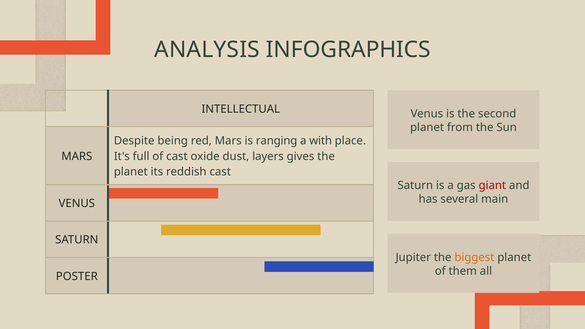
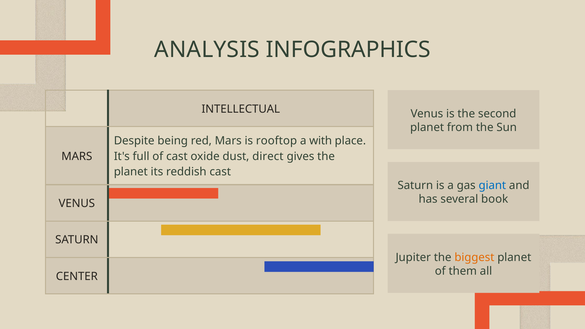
ranging: ranging -> rooftop (276, 141)
layers: layers -> direct (268, 156)
giant colour: red -> blue (492, 186)
main: main -> book (495, 199)
POSTER: POSTER -> CENTER (77, 276)
